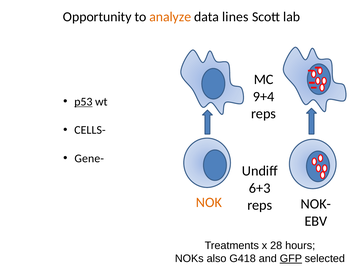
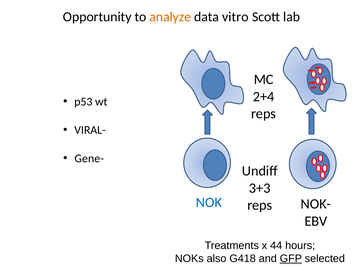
lines: lines -> vitro (235, 17)
9+4: 9+4 -> 2+4 (264, 96)
p53 underline: present -> none (83, 101)
CELLS-: CELLS- -> VIRAL- (90, 130)
6+3: 6+3 -> 3+3 (260, 188)
NOK colour: orange -> blue (209, 202)
28: 28 -> 44 (276, 245)
